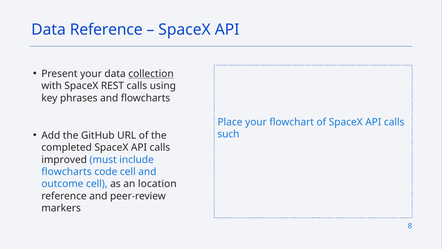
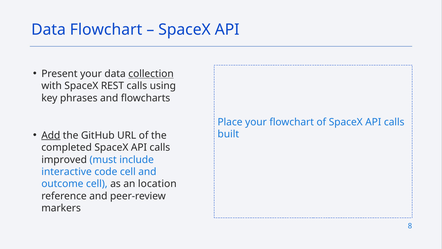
Data Reference: Reference -> Flowchart (106, 30)
Add underline: none -> present (51, 135)
such: such -> built (228, 134)
flowcharts: flowcharts -> interactive (67, 172)
